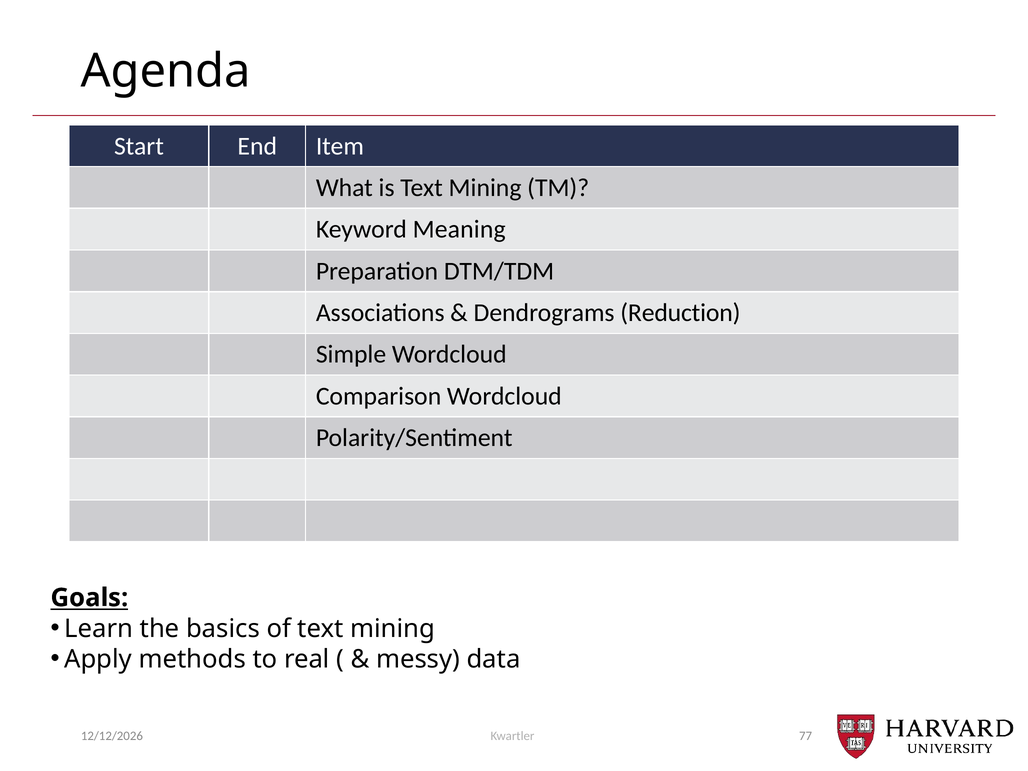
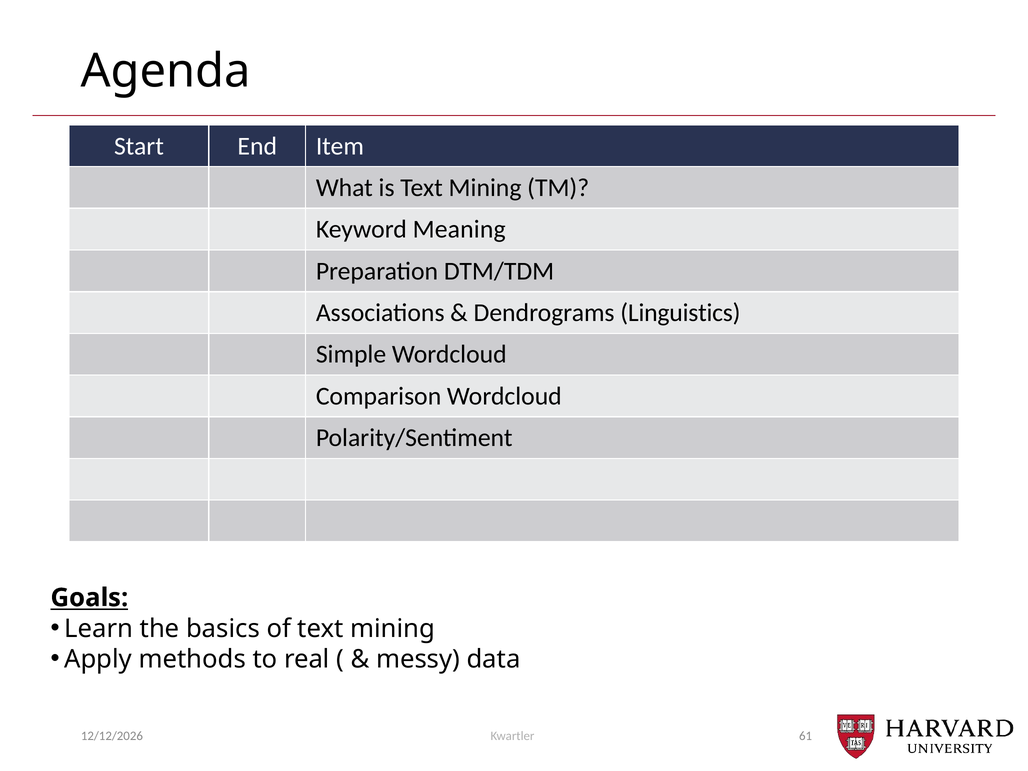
Reduction: Reduction -> Linguistics (680, 313)
77: 77 -> 61 (806, 736)
